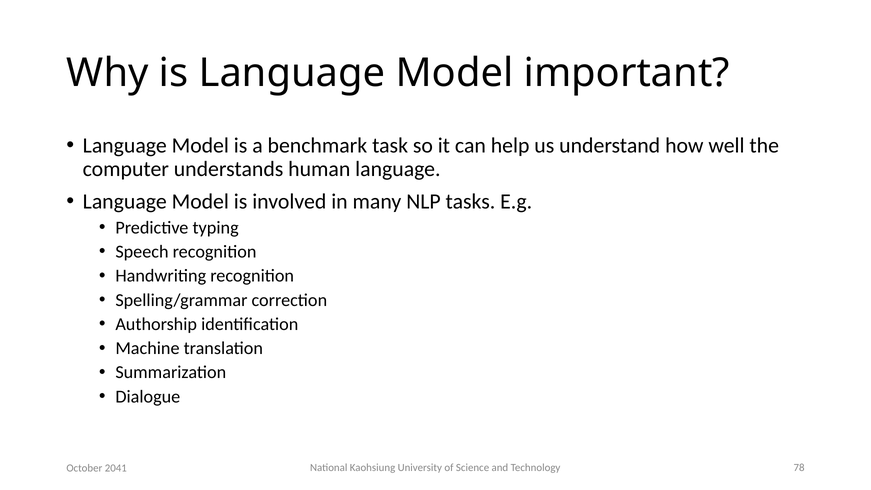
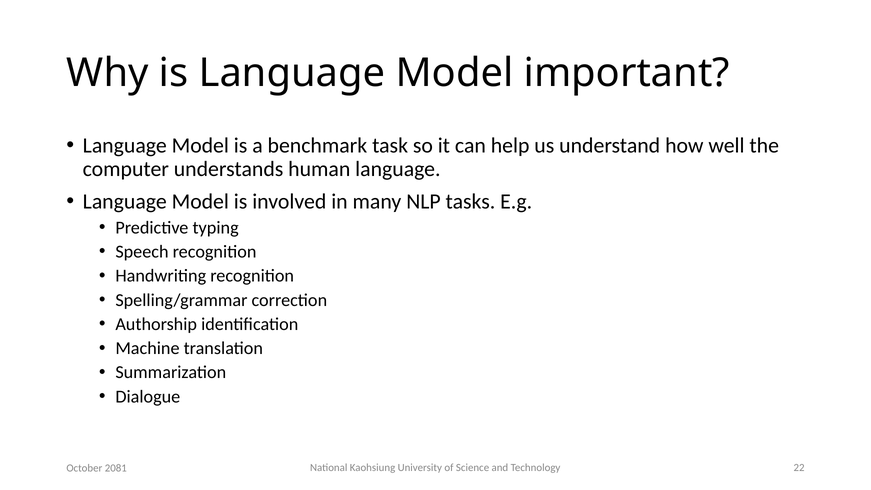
78: 78 -> 22 (799, 468)
2041: 2041 -> 2081 (116, 468)
